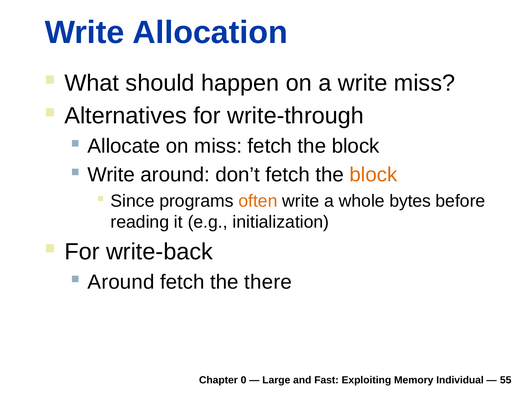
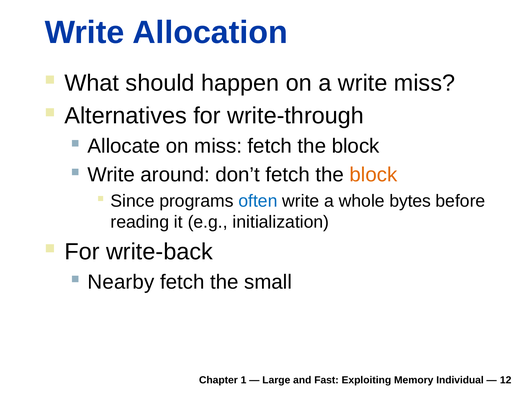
often colour: orange -> blue (258, 201)
Around: Around -> Nearby (121, 282)
there: there -> small (268, 282)
0: 0 -> 1 (244, 380)
55: 55 -> 12 (506, 380)
